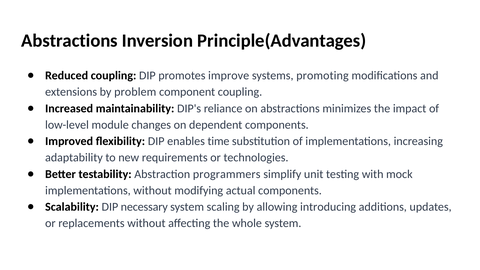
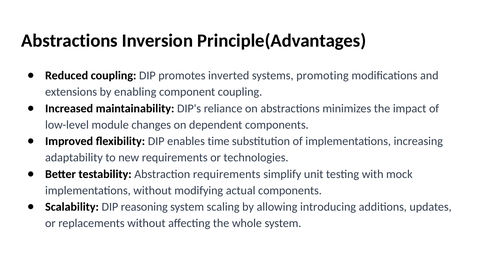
improve: improve -> inverted (229, 75)
problem: problem -> enabling (135, 92)
Abstraction programmers: programmers -> requirements (227, 174)
necessary: necessary -> reasoning (144, 207)
